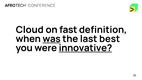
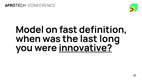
Cloud: Cloud -> Model (30, 30)
was underline: present -> none (52, 39)
best: best -> long (110, 39)
